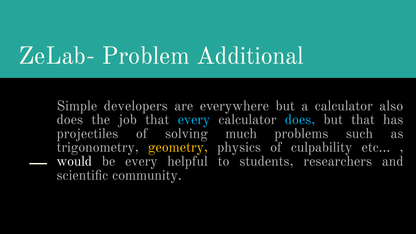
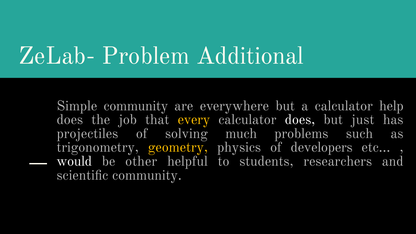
Simple developers: developers -> community (136, 106)
also: also -> help (391, 106)
every colour: light blue -> yellow (194, 120)
does colour: light blue -> white (300, 120)
but that: that -> just (363, 120)
culpability: culpability -> developers (322, 147)
be every: every -> other (141, 161)
